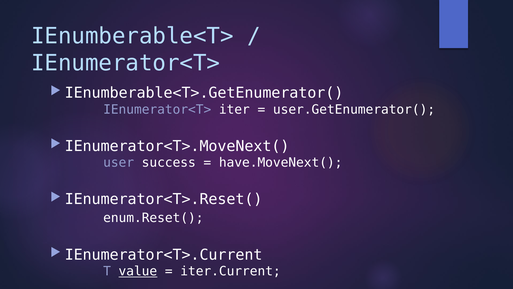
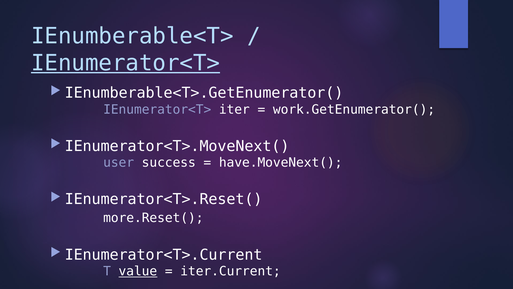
IEnumerator<T> underline: none -> present (126, 63)
user.GetEnumerator(: user.GetEnumerator( -> work.GetEnumerator( (354, 109)
enum.Reset(: enum.Reset( -> more.Reset( (153, 218)
